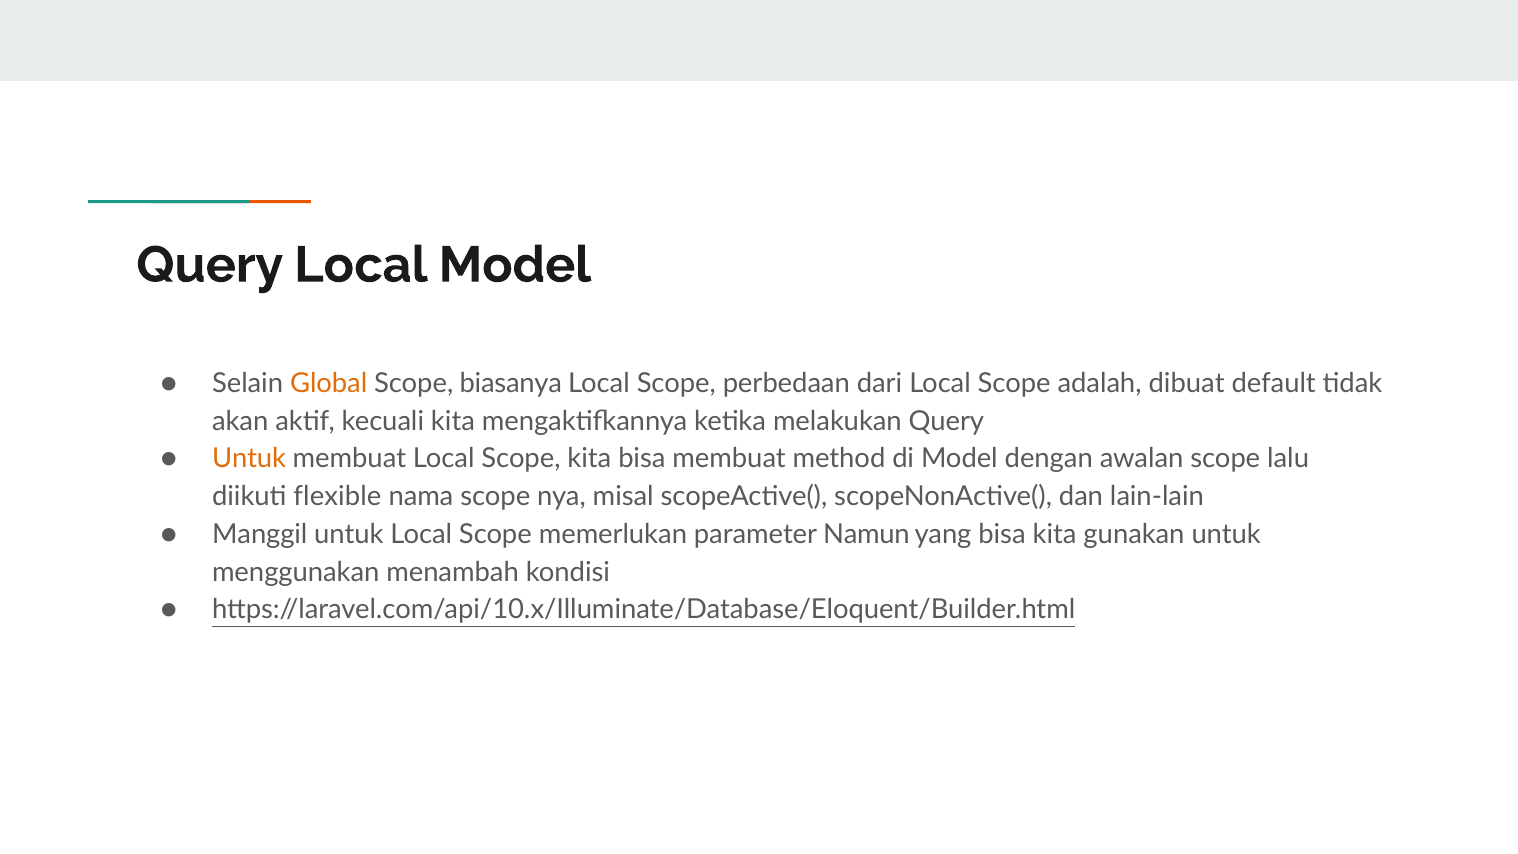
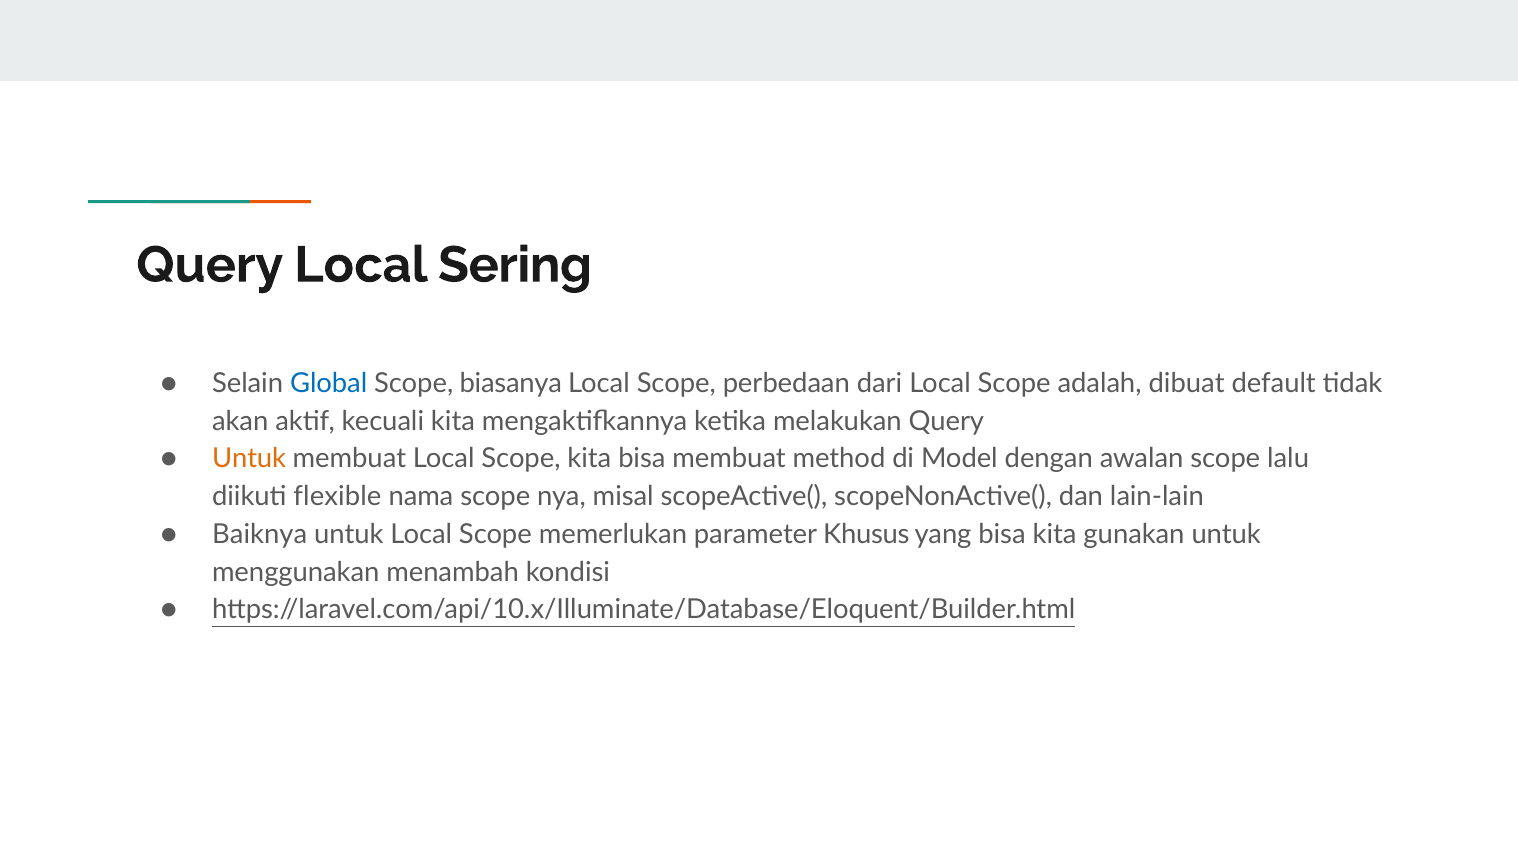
Local Model: Model -> Sering (515, 265)
Global colour: orange -> blue (329, 383)
Manggil: Manggil -> Baiknya (260, 534)
Namun: Namun -> Khusus (866, 534)
